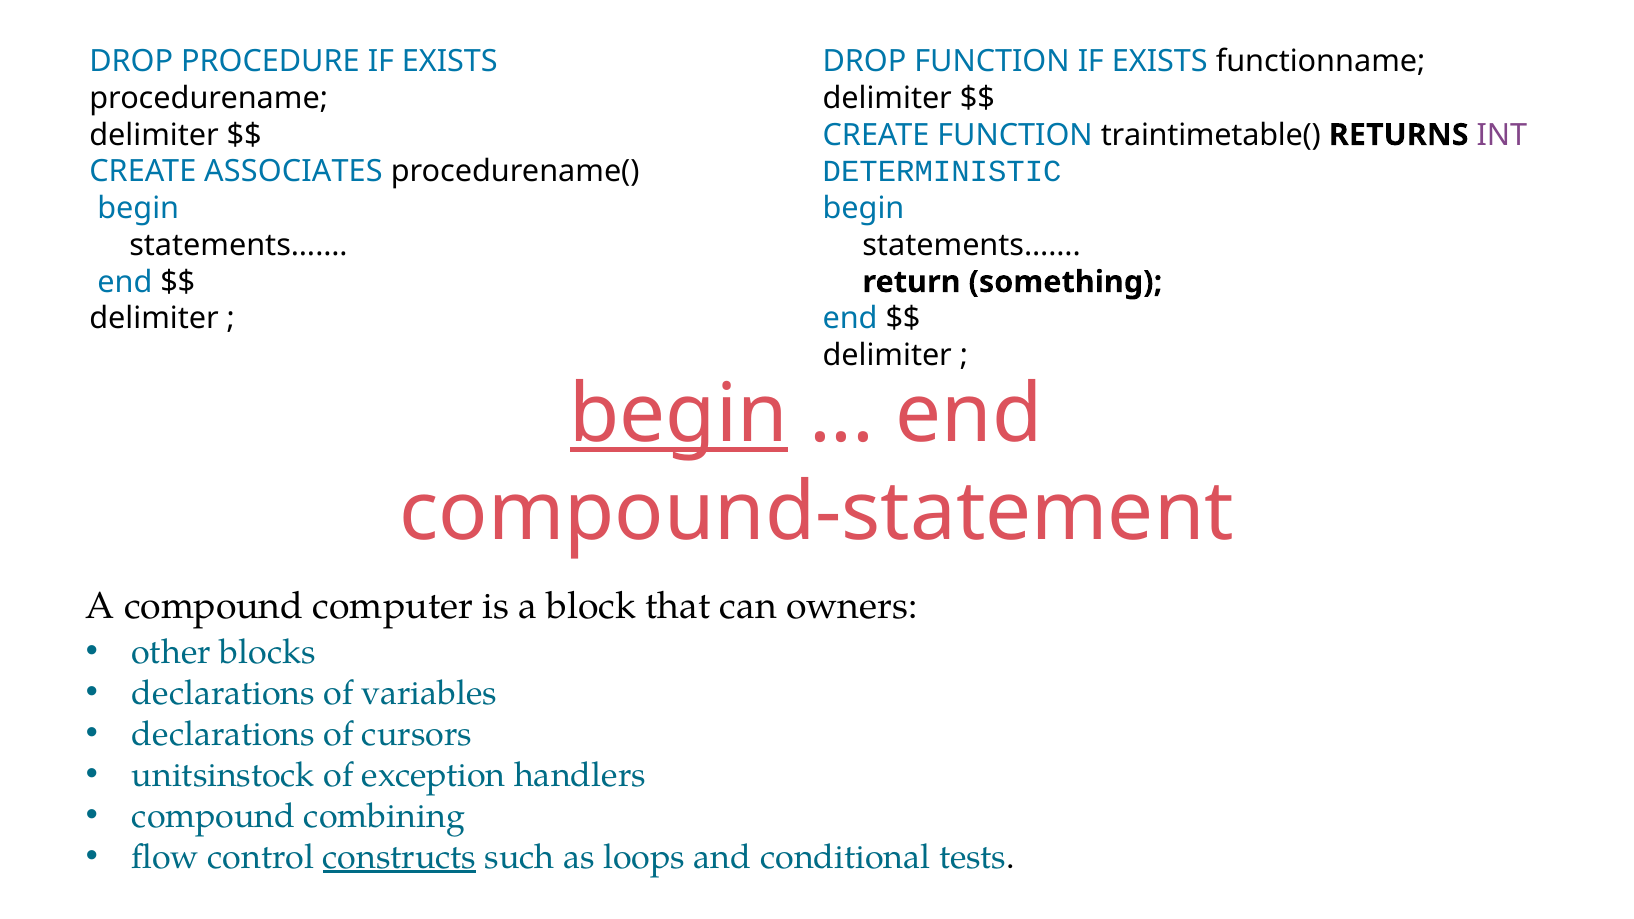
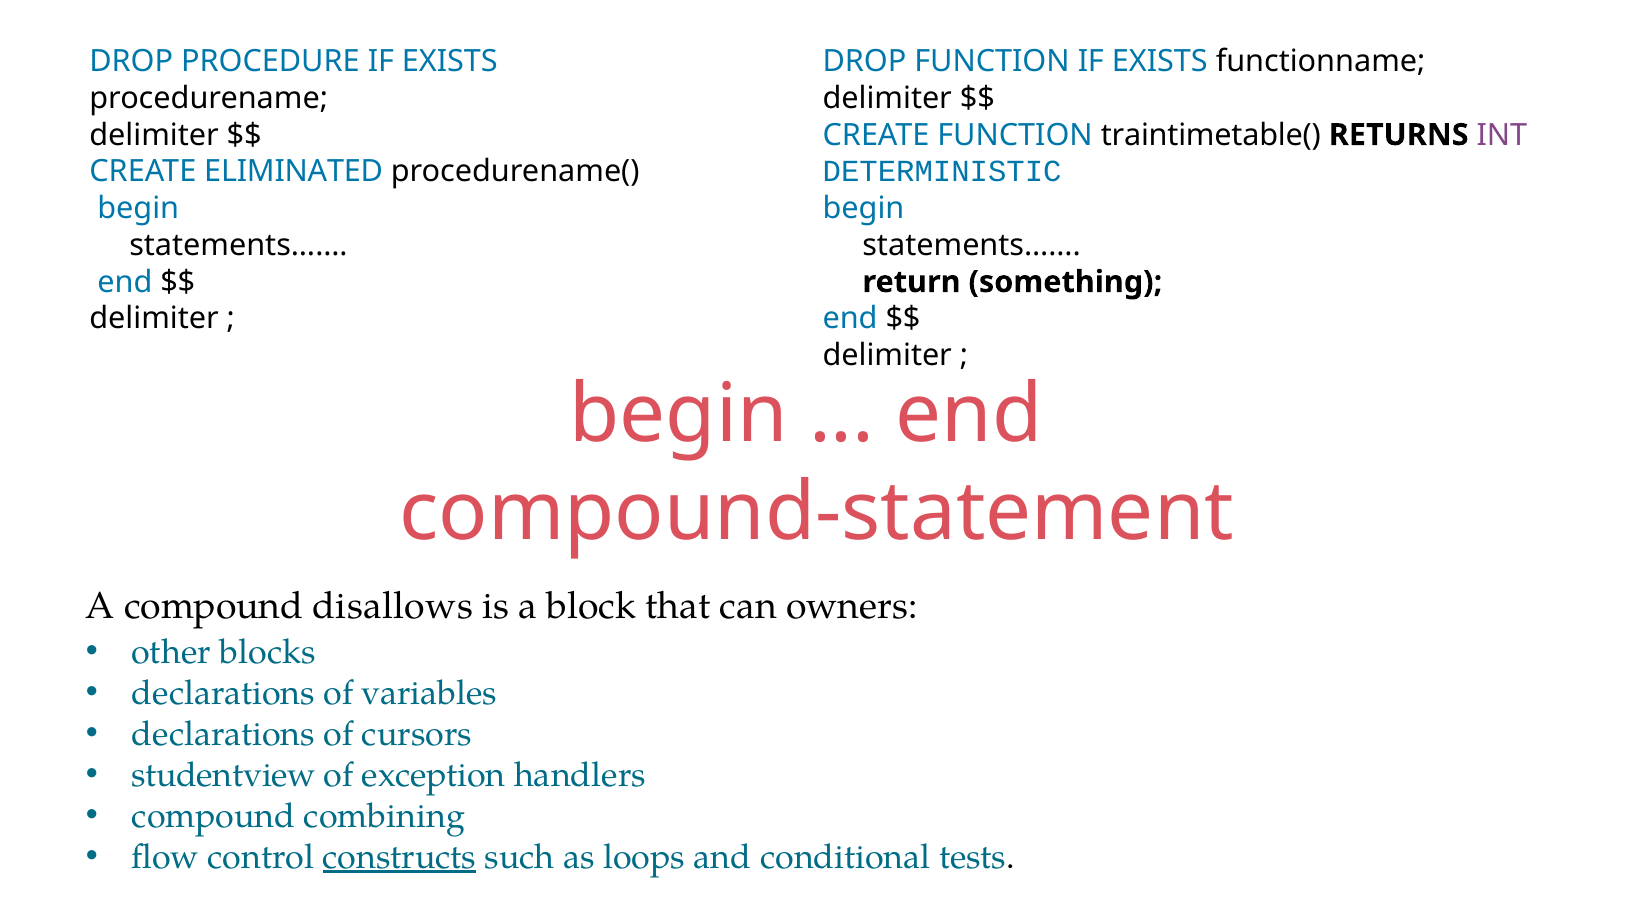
ASSOCIATES: ASSOCIATES -> ELIMINATED (294, 172)
begin underline: present -> none (679, 414)
computer: computer -> disallows (393, 606)
unitsinstock: unitsinstock -> studentview (224, 775)
